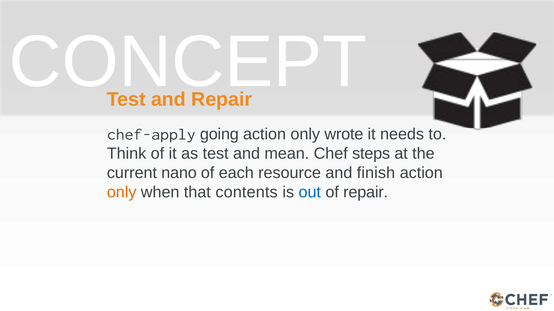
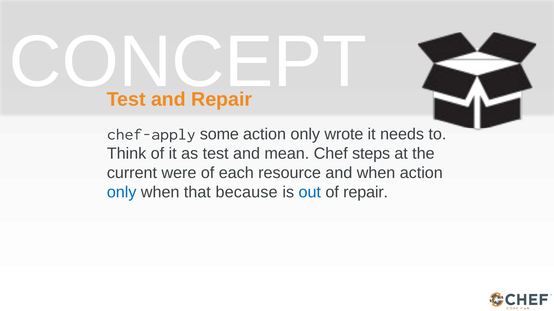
going: going -> some (219, 134)
nano: nano -> were (179, 173)
and finish: finish -> when (376, 173)
only colour: orange -> blue (122, 193)
contents: contents -> because (247, 193)
